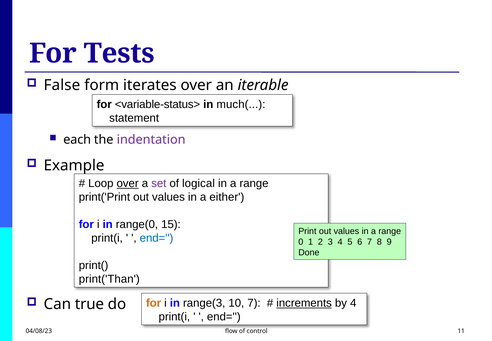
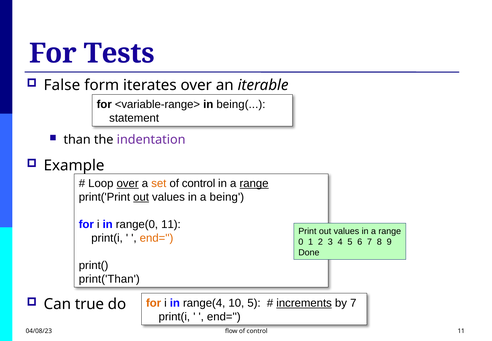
<variable-status>: <variable-status> -> <variable-range> (157, 104)
much(: much( -> being( (241, 104)
each: each -> than (77, 139)
set colour: purple -> orange (159, 183)
logical: logical -> control (199, 183)
range underline: none -> present (254, 183)
out underline: none -> present (141, 197)
either: either -> being (227, 197)
range(0 15: 15 -> 11 (171, 224)
end= colour: blue -> orange (157, 238)
range(3: range(3 -> range(4 (204, 303)
10 7: 7 -> 5 (254, 303)
by 4: 4 -> 7 (353, 303)
